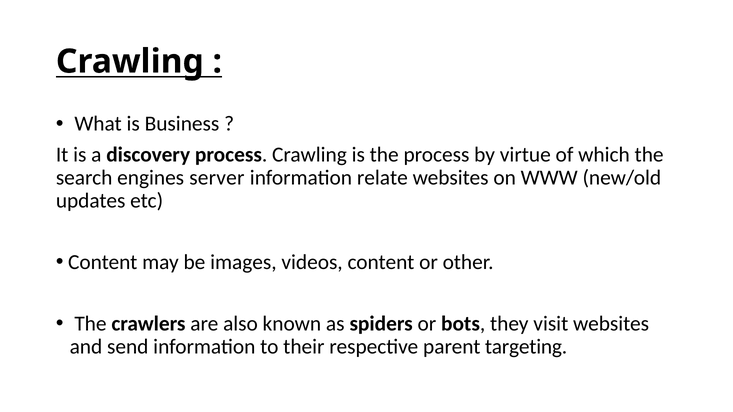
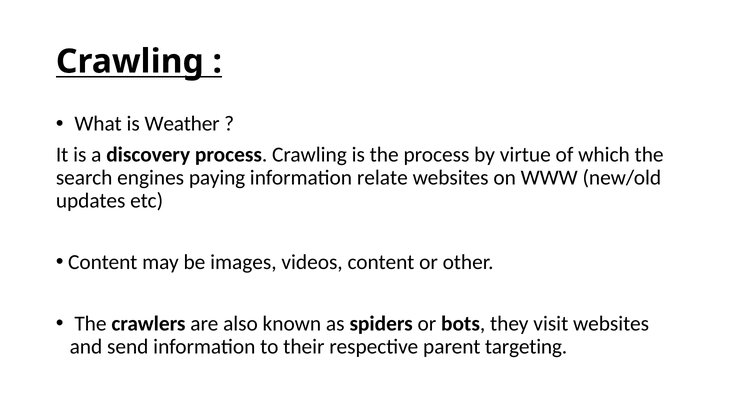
Business: Business -> Weather (182, 124)
server: server -> paying (217, 178)
